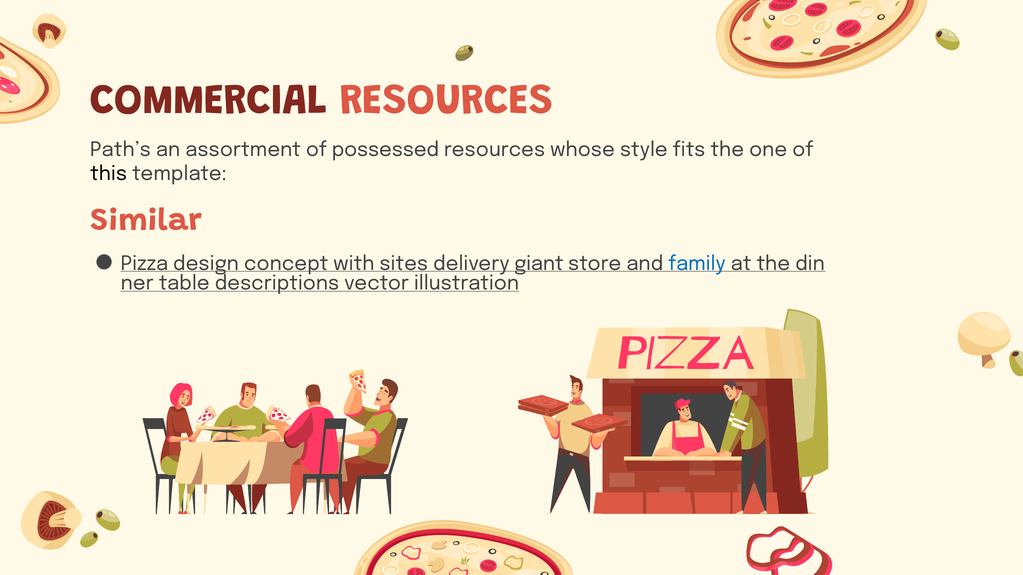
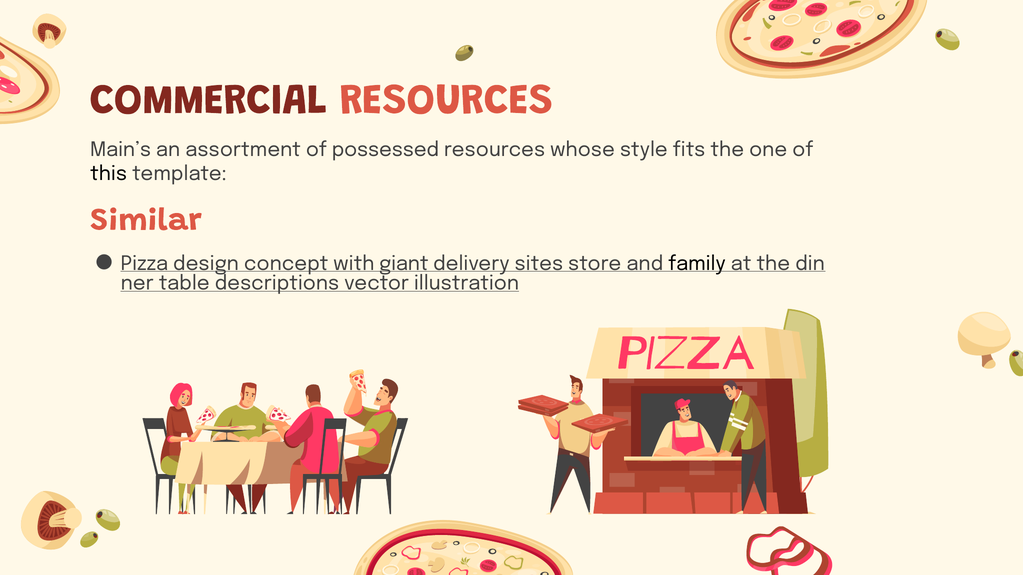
Path’s: Path’s -> Main’s (121, 150)
sites: sites -> giant (404, 264)
giant: giant -> sites (539, 264)
family colour: blue -> black (697, 264)
